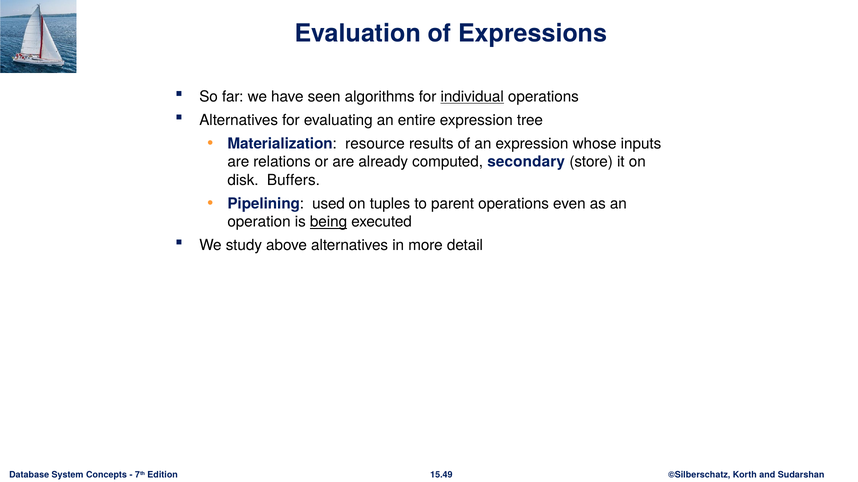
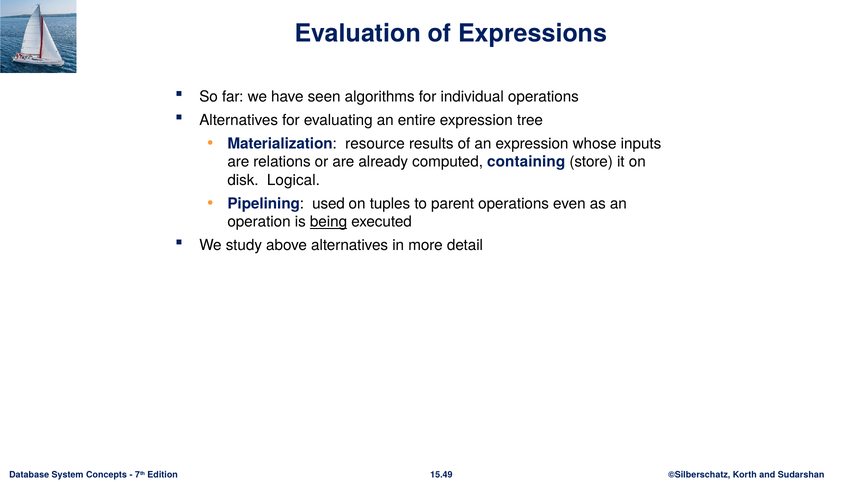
individual underline: present -> none (472, 97)
secondary: secondary -> containing (526, 162)
Buffers: Buffers -> Logical (293, 180)
